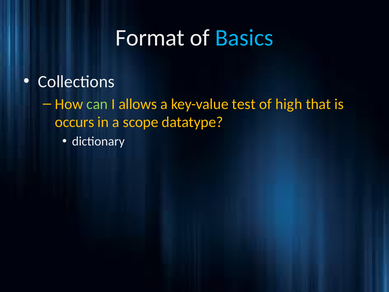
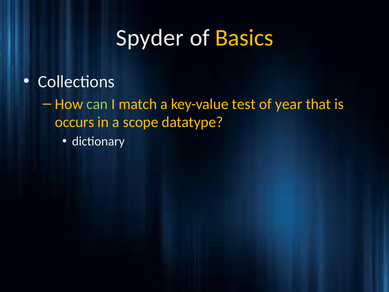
Format: Format -> Spyder (150, 38)
Basics colour: light blue -> yellow (244, 38)
allows: allows -> match (138, 104)
high: high -> year (289, 104)
